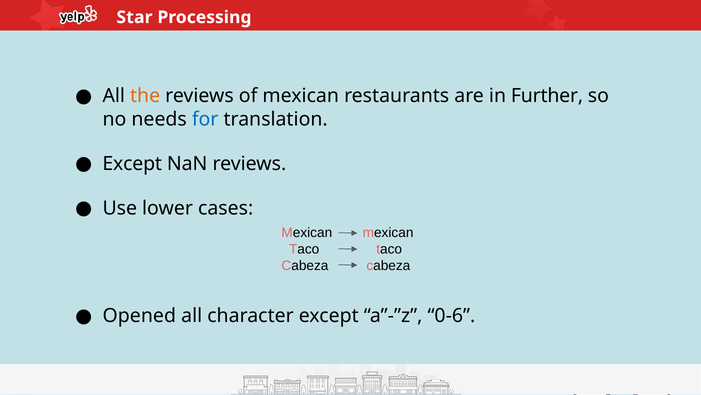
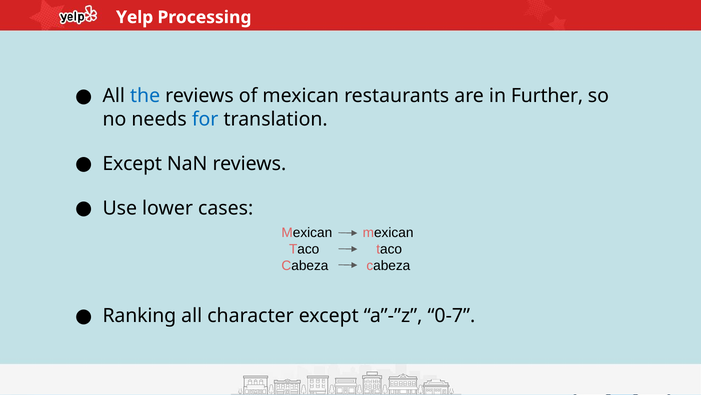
Star: Star -> Yelp (135, 17)
the colour: orange -> blue (145, 96)
Opened: Opened -> Ranking (139, 315)
0-6: 0-6 -> 0-7 (451, 315)
